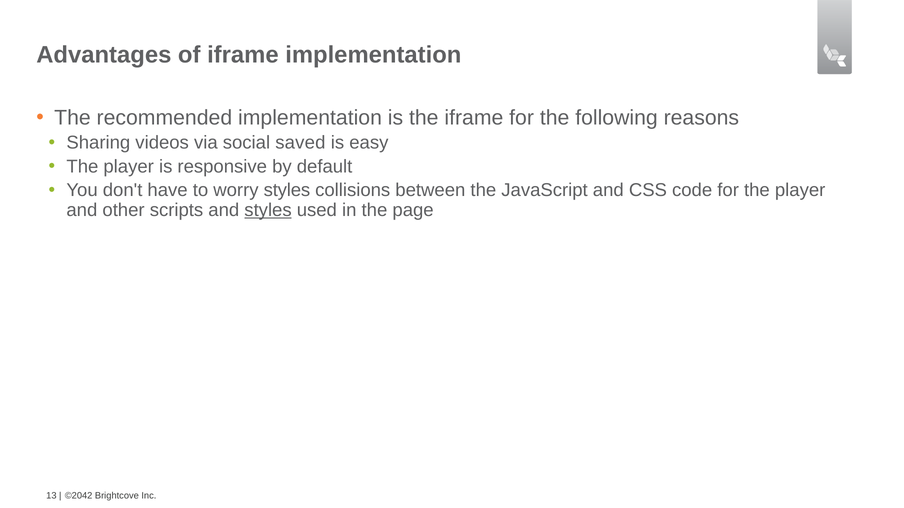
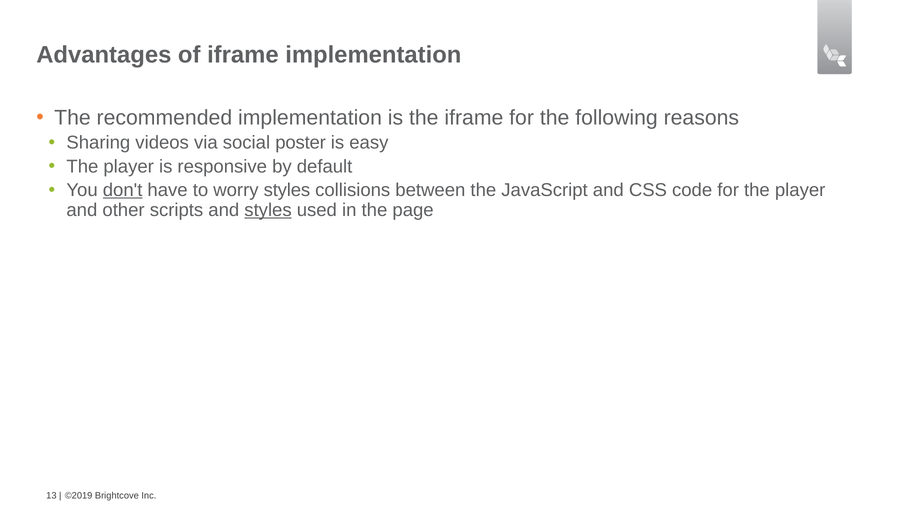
saved: saved -> poster (301, 143)
don't underline: none -> present (123, 190)
©2042: ©2042 -> ©2019 (79, 496)
